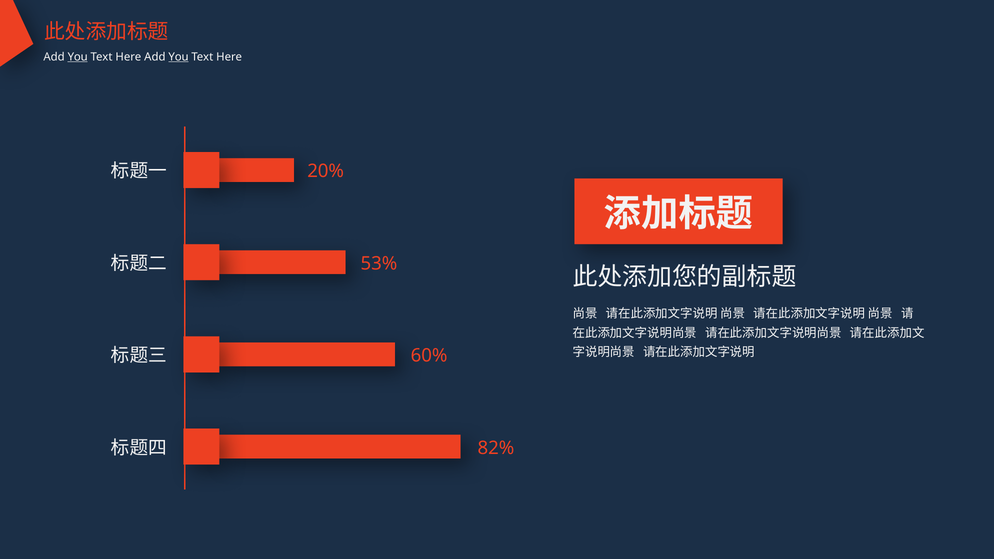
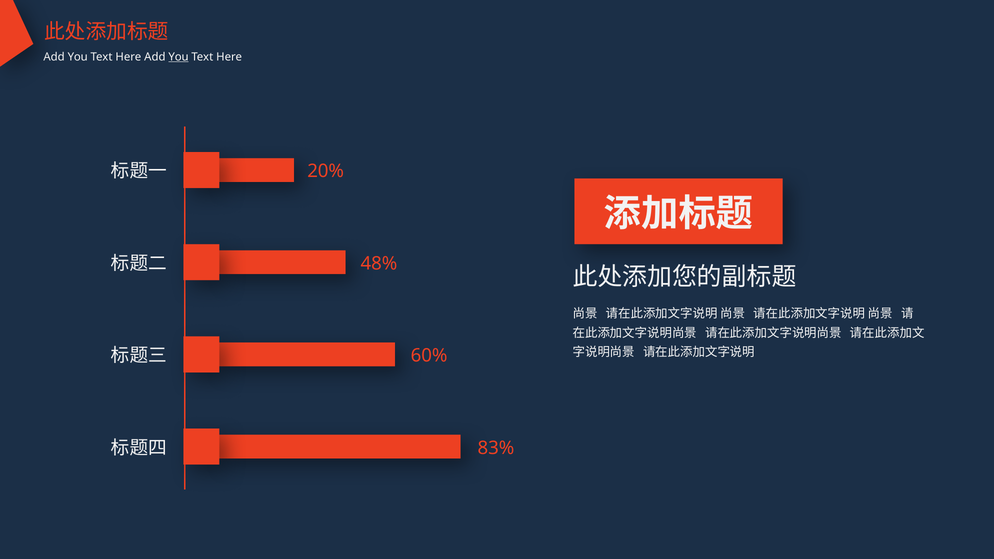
You underline: present -> none (78, 57)
53%: 53% -> 48% (379, 264)
82%: 82% -> 83% (496, 448)
